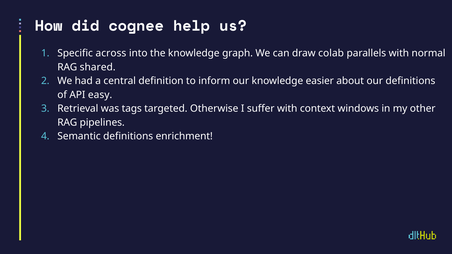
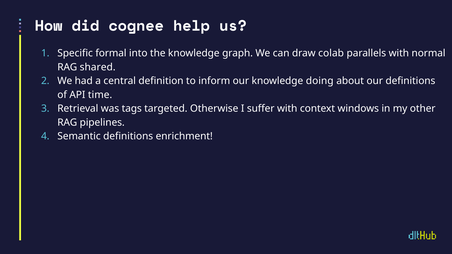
across: across -> formal (111, 53)
easier: easier -> doing (320, 81)
easy: easy -> time (100, 95)
